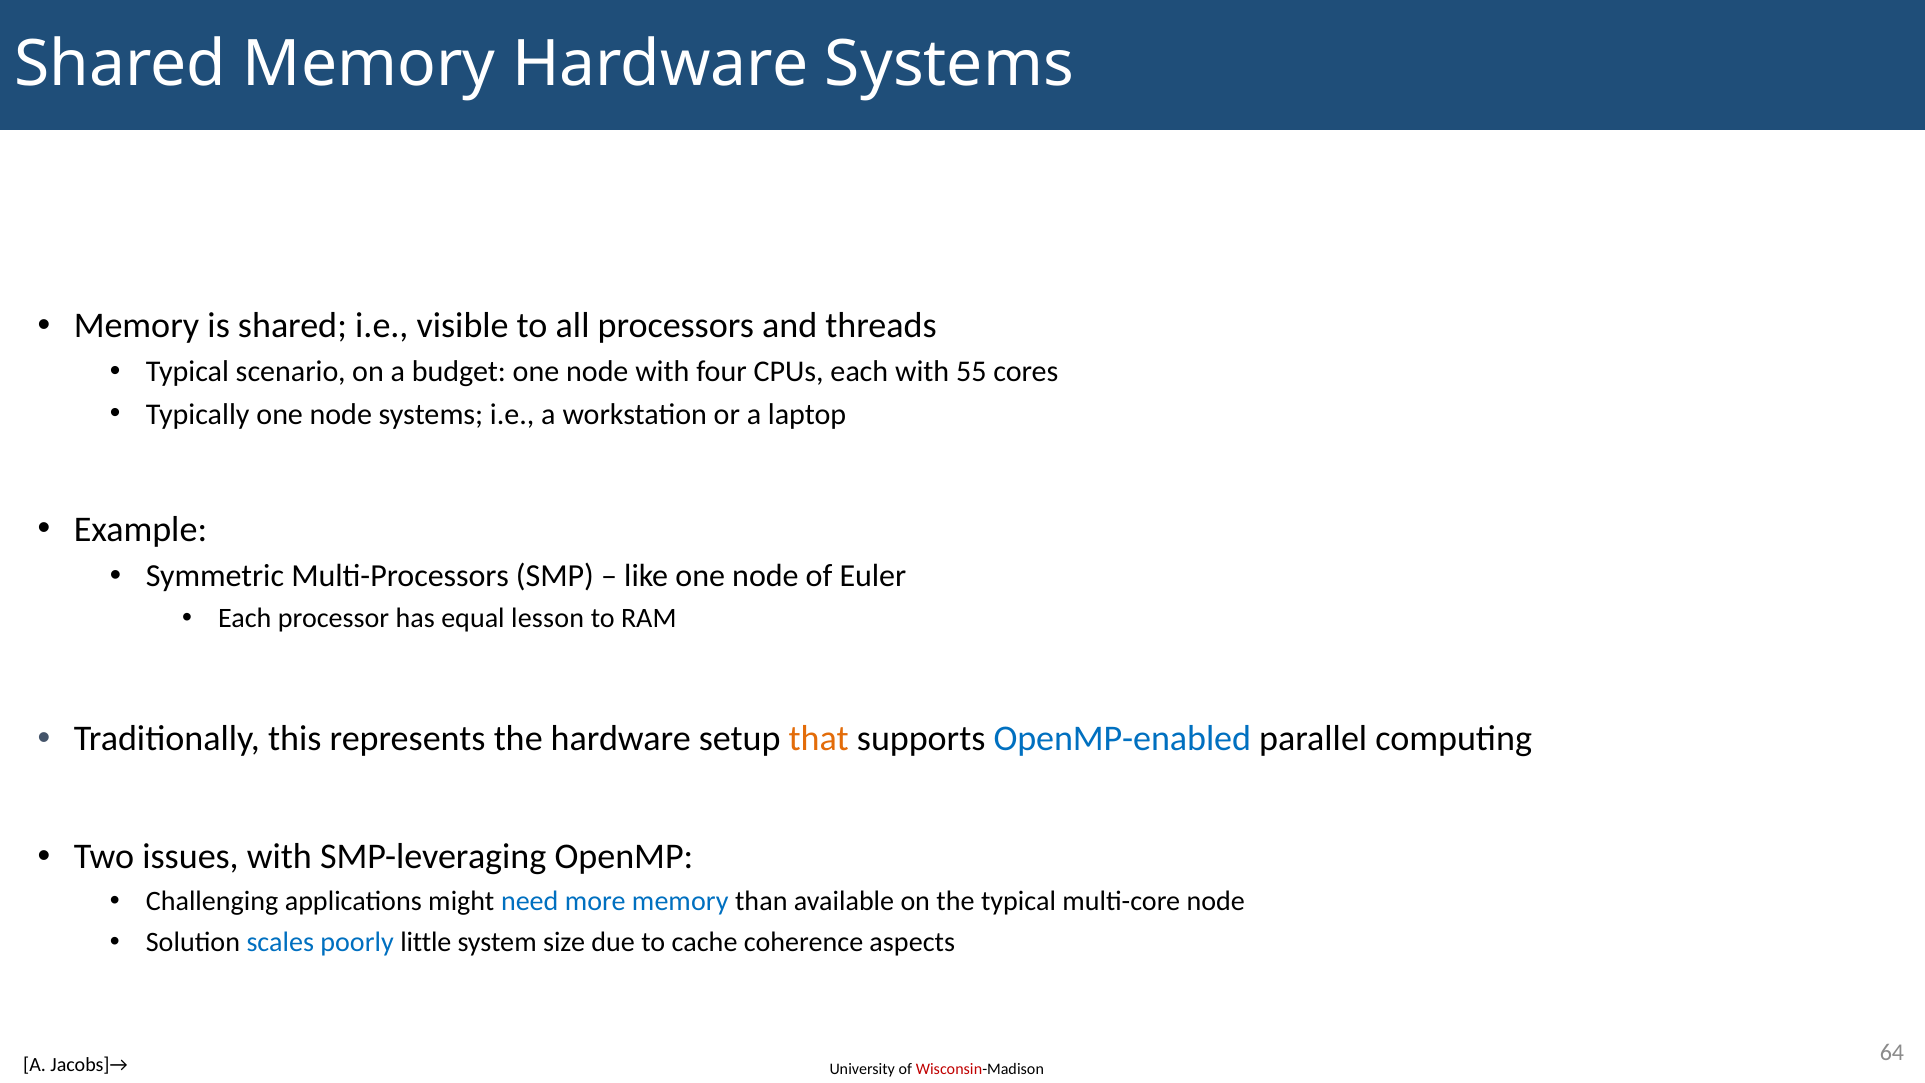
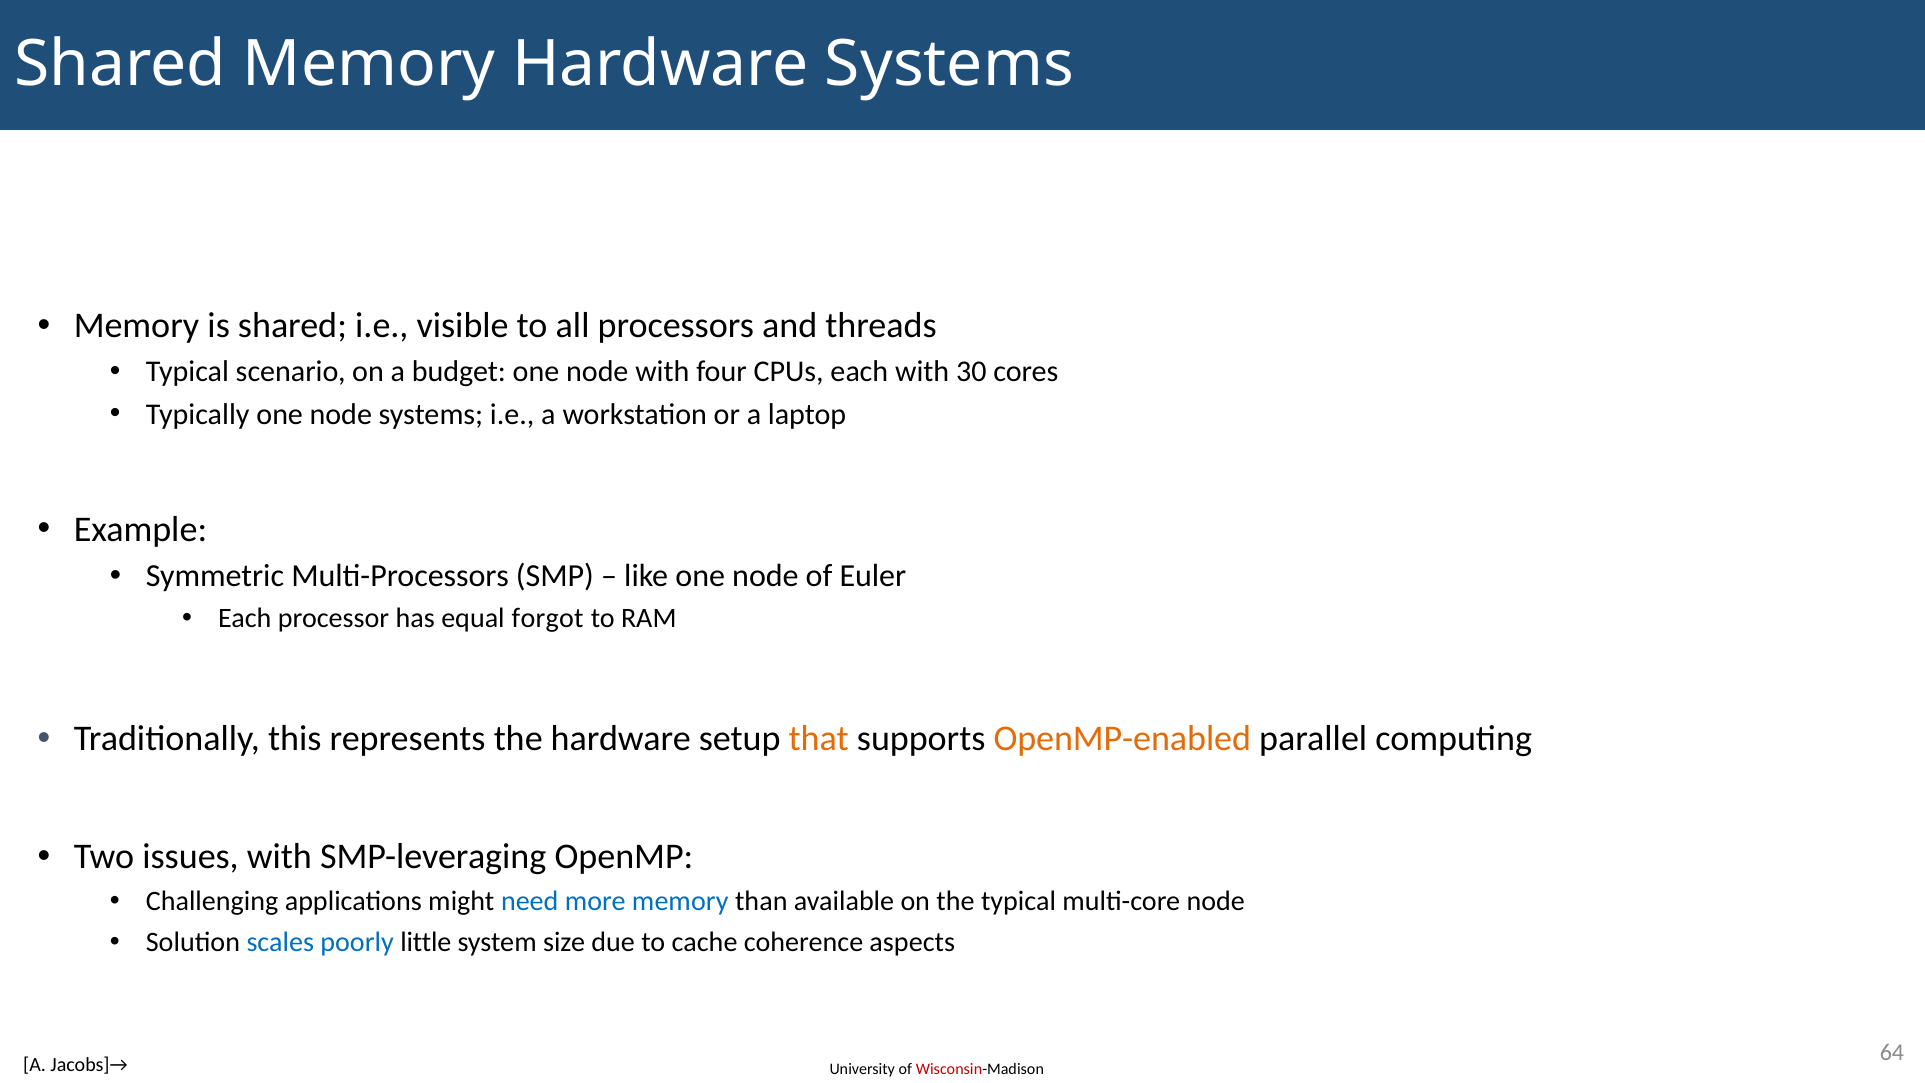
55: 55 -> 30 (971, 372)
lesson: lesson -> forgot (548, 618)
OpenMP-enabled colour: blue -> orange (1122, 739)
